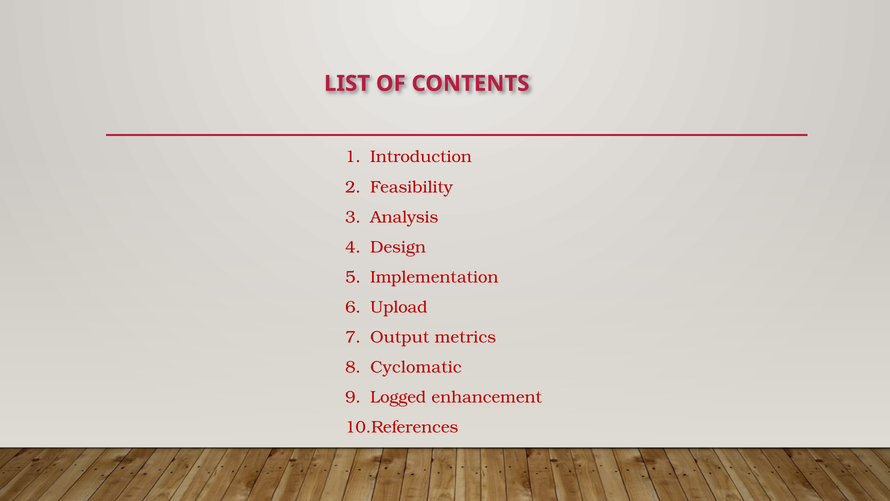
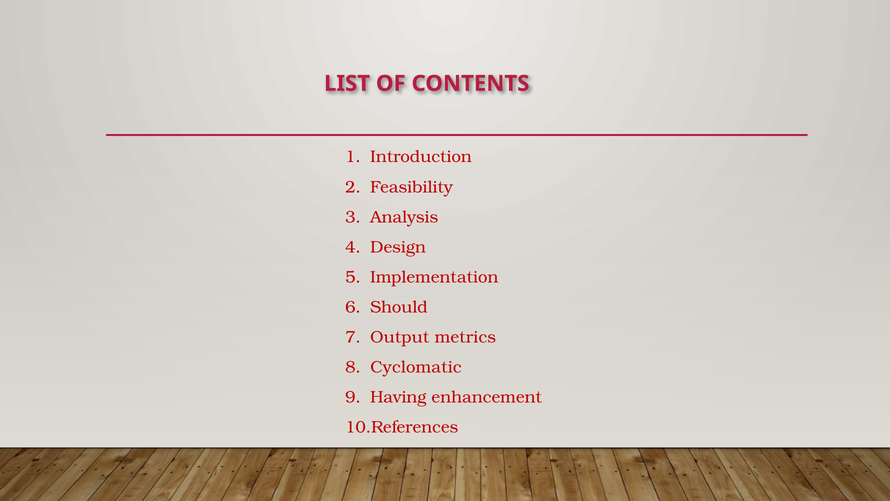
Upload: Upload -> Should (399, 307)
Logged: Logged -> Having (398, 397)
